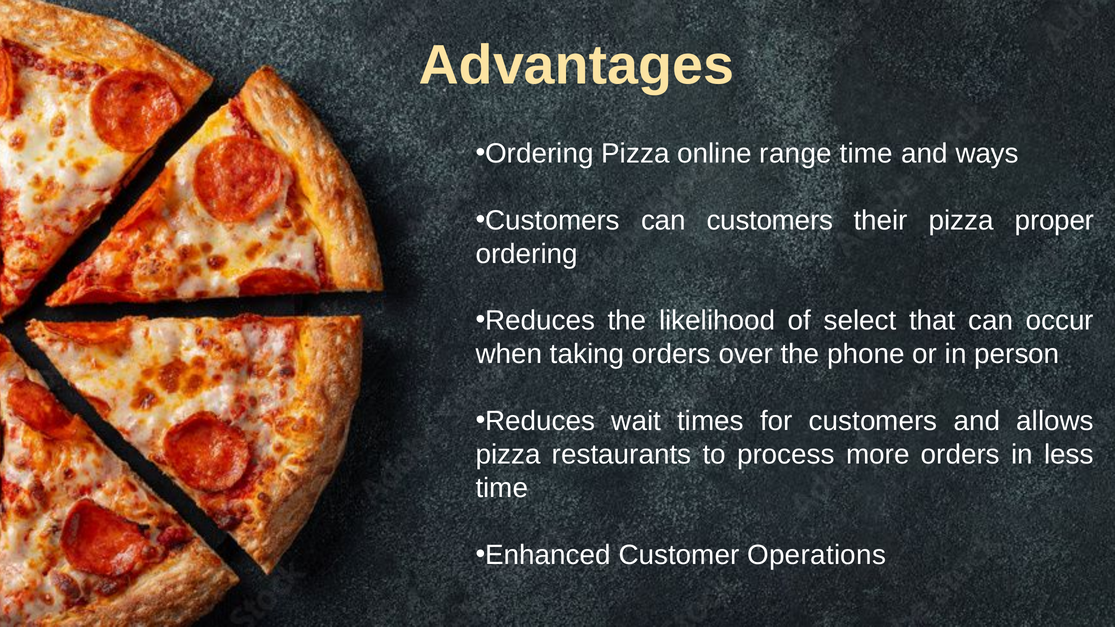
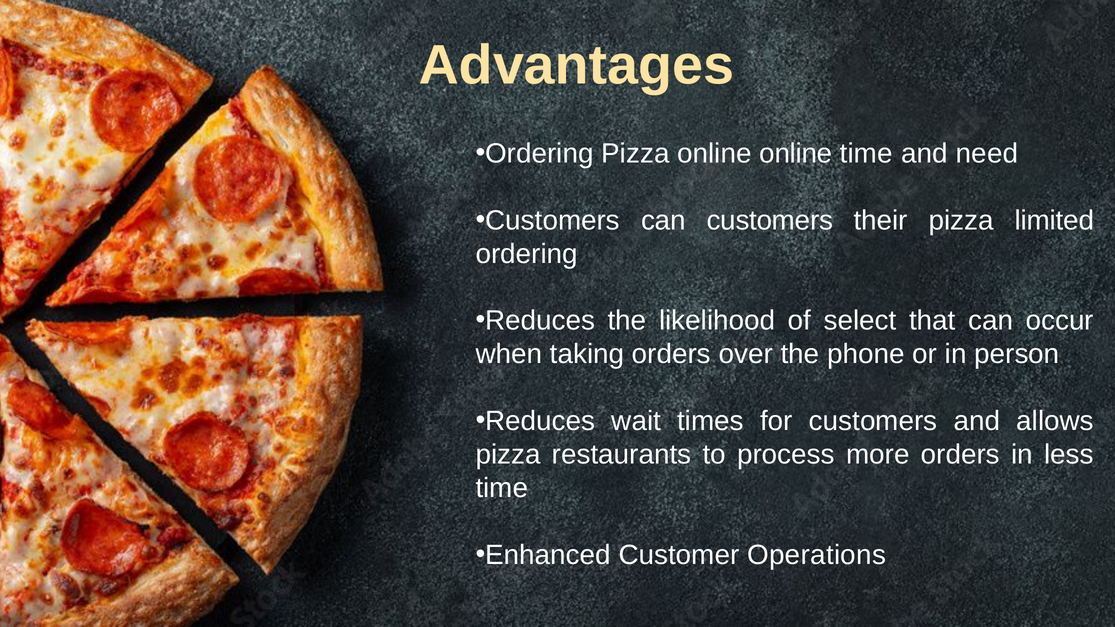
online range: range -> online (796, 154)
ways: ways -> need (987, 154)
proper: proper -> limited (1054, 221)
